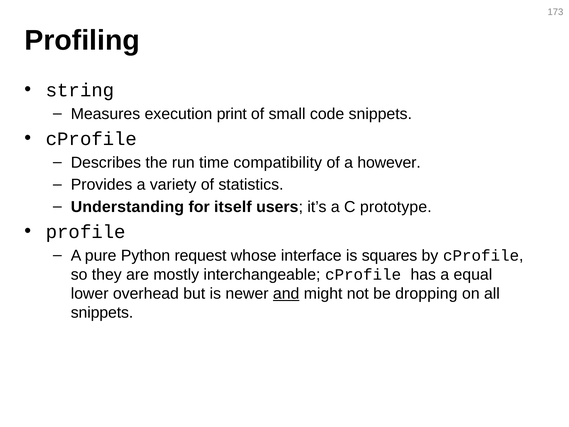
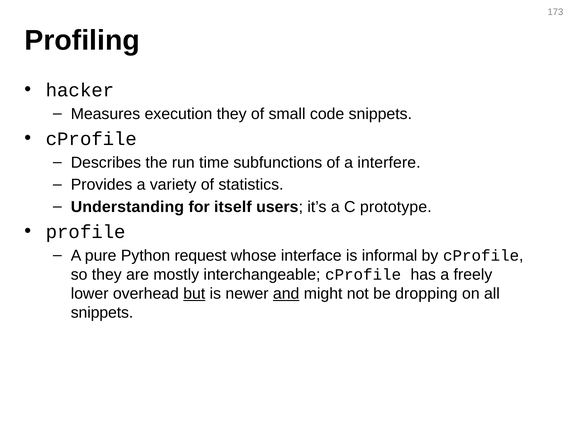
string: string -> hacker (80, 90)
execution print: print -> they (232, 114)
compatibility: compatibility -> subfunctions (278, 163)
however: however -> interfere (389, 163)
squares: squares -> informal (390, 255)
equal: equal -> freely (473, 274)
but underline: none -> present (194, 293)
